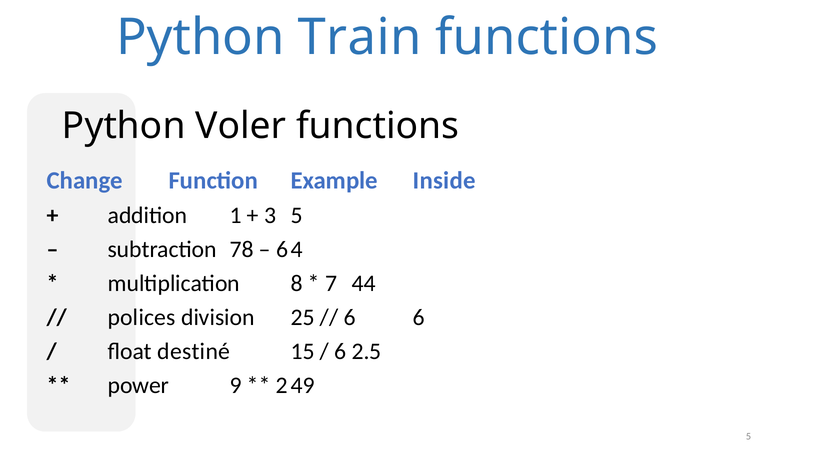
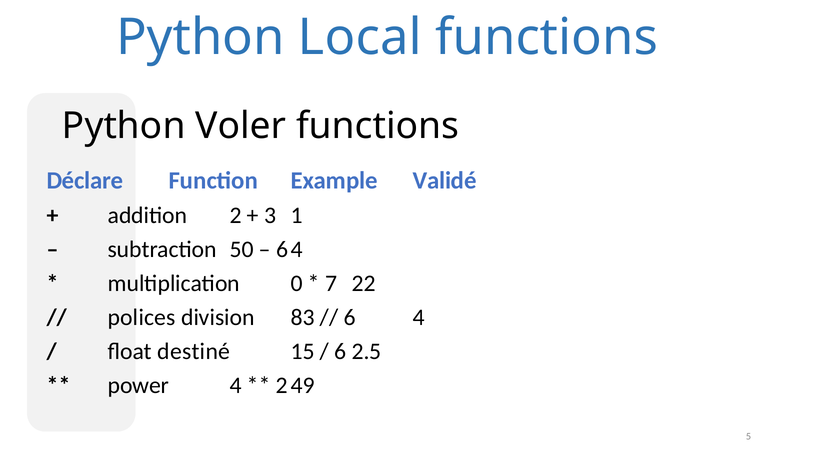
Train: Train -> Local (360, 37)
Change: Change -> Déclare (85, 181)
Inside: Inside -> Validé (445, 181)
1: 1 -> 2 (236, 215)
3 5: 5 -> 1 (297, 215)
78: 78 -> 50 (242, 249)
8: 8 -> 0 (297, 284)
44: 44 -> 22 (364, 284)
25: 25 -> 83 (303, 318)
6 6: 6 -> 4 (419, 318)
power 9: 9 -> 4 (236, 386)
